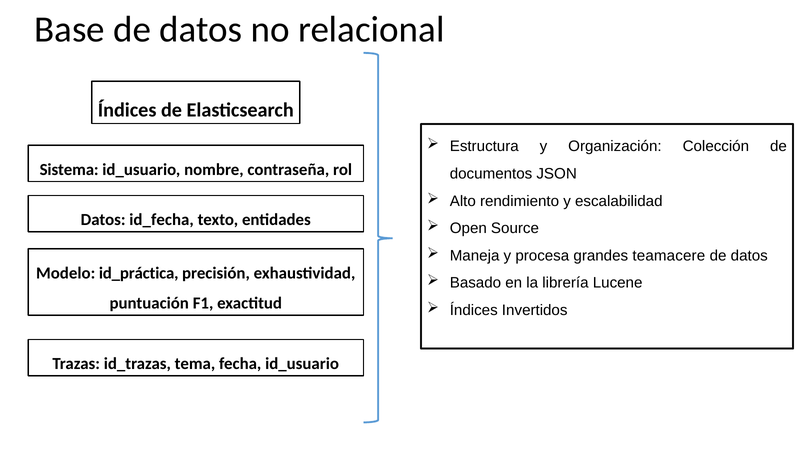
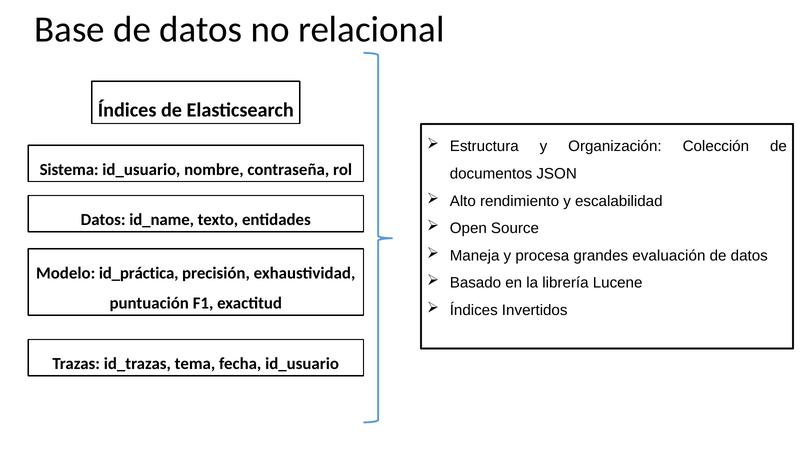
id_fecha: id_fecha -> id_name (162, 220)
teamacere: teamacere -> evaluación (669, 255)
